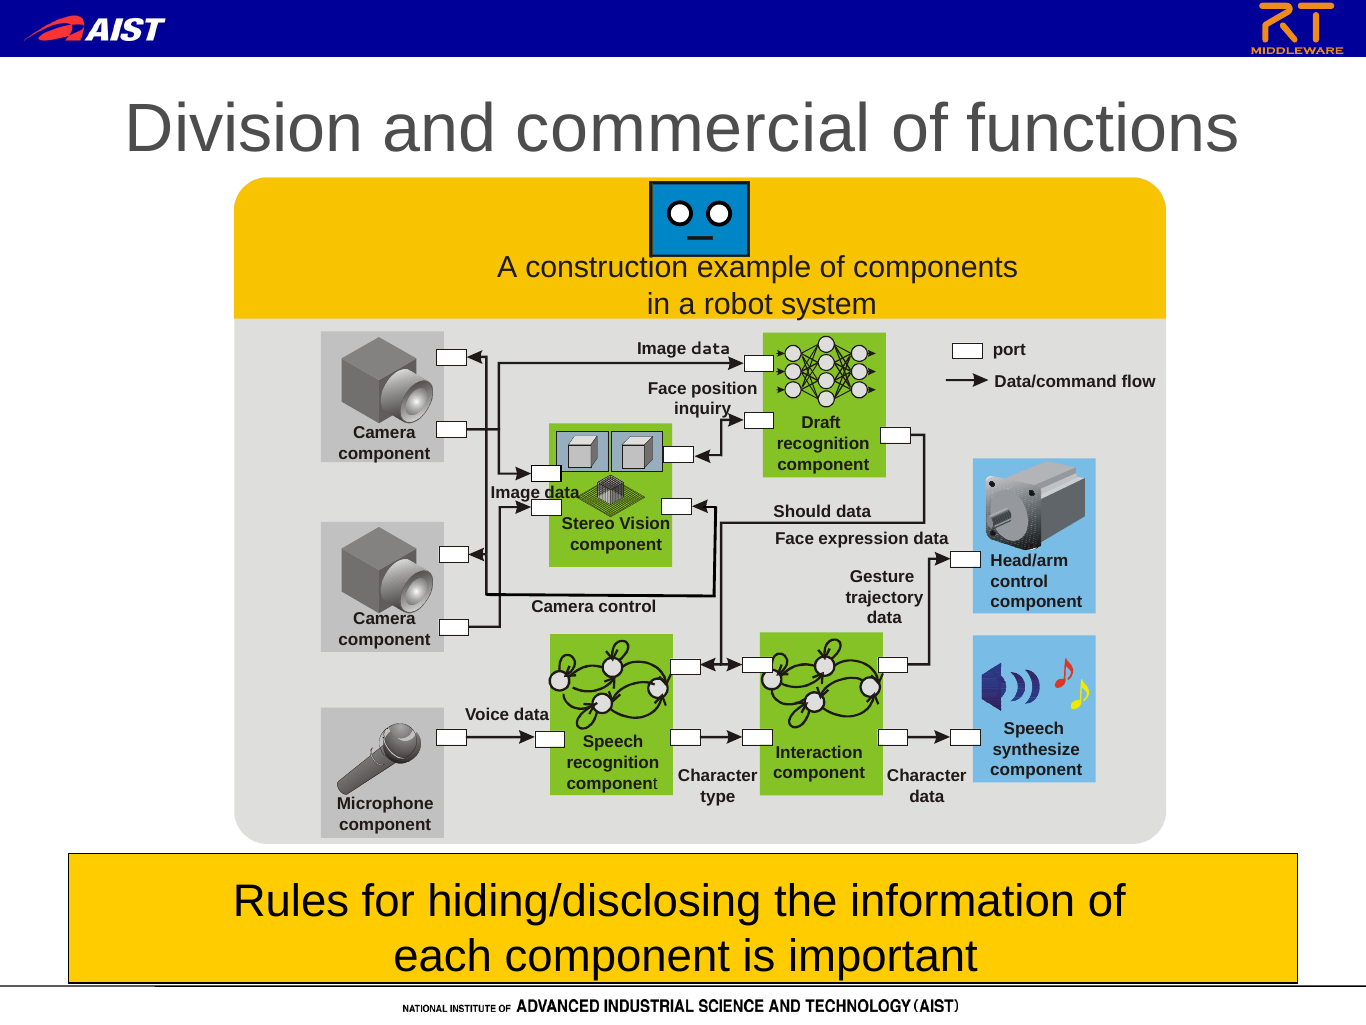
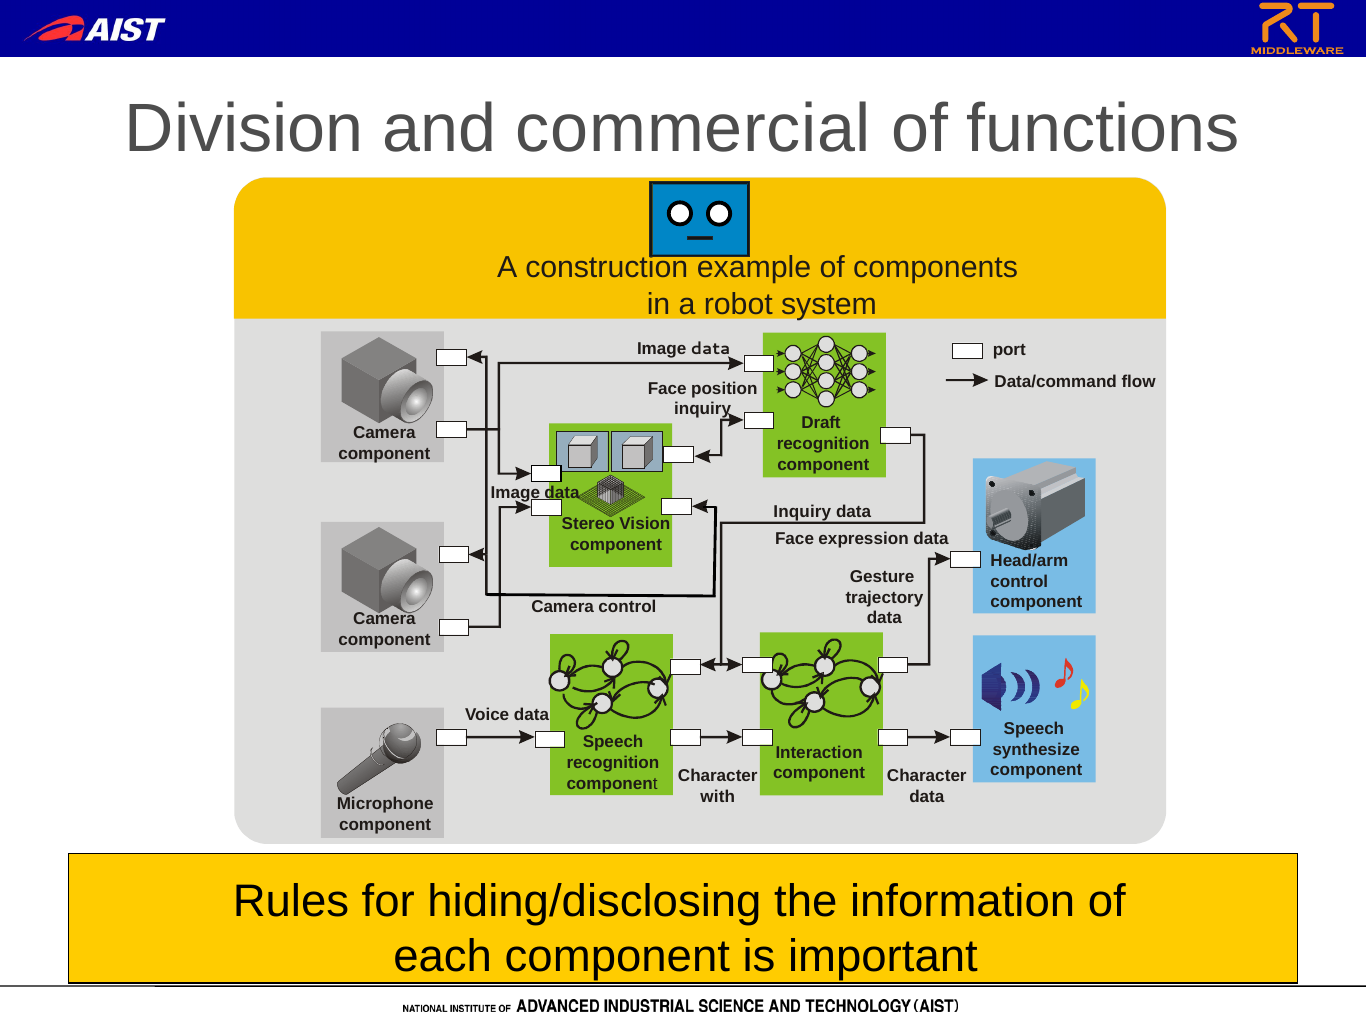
Should: Should -> Inquiry (802, 511)
type: type -> with (718, 796)
